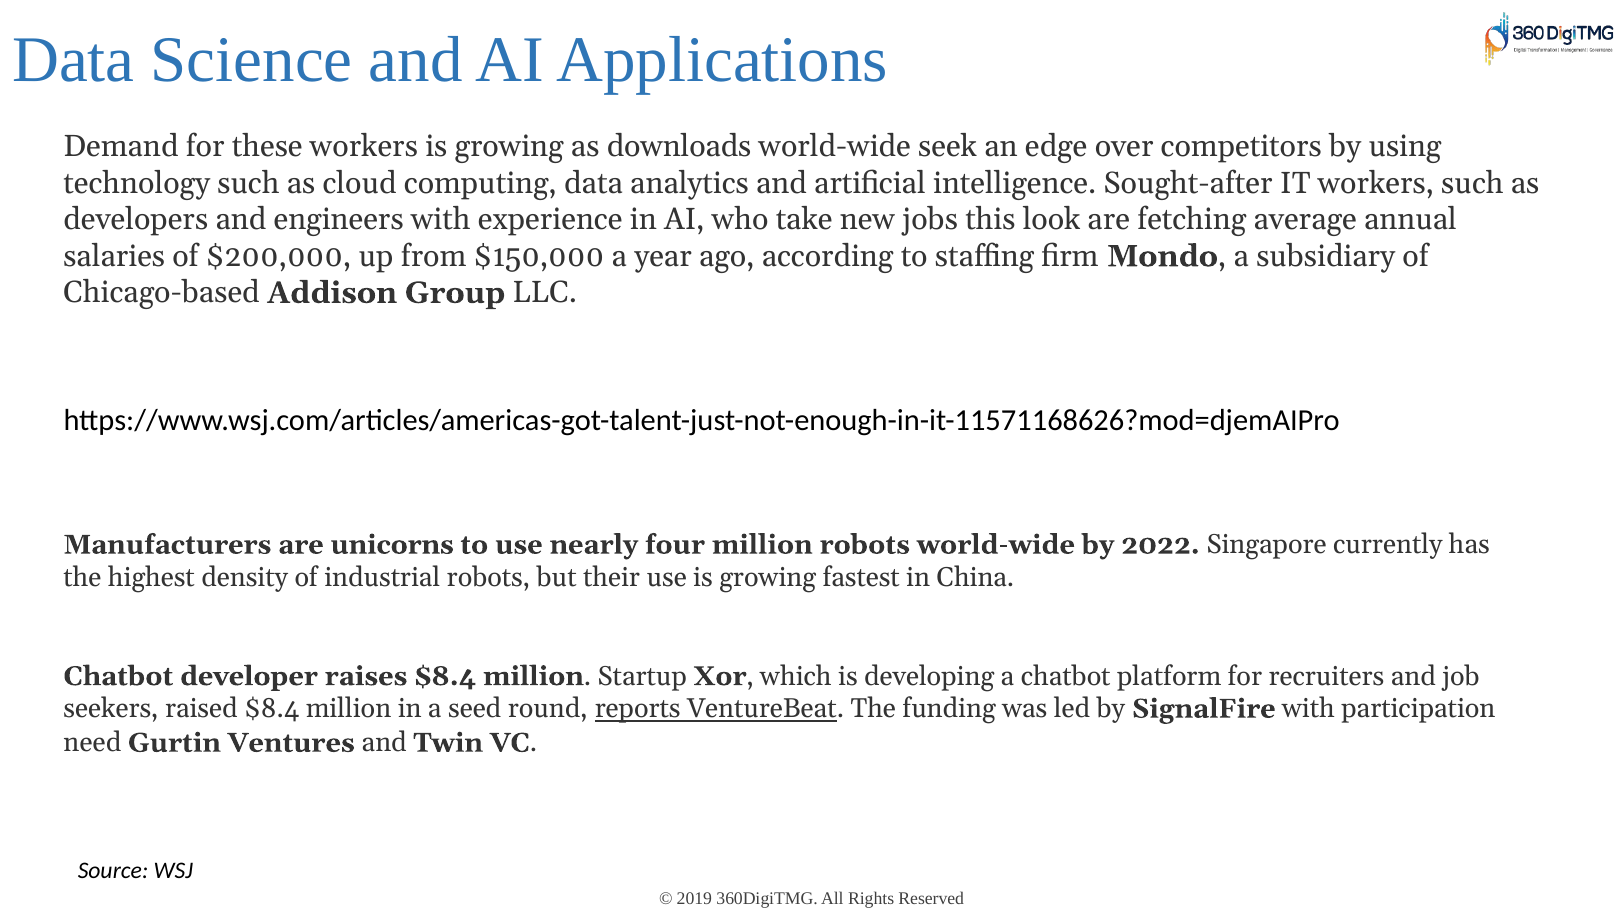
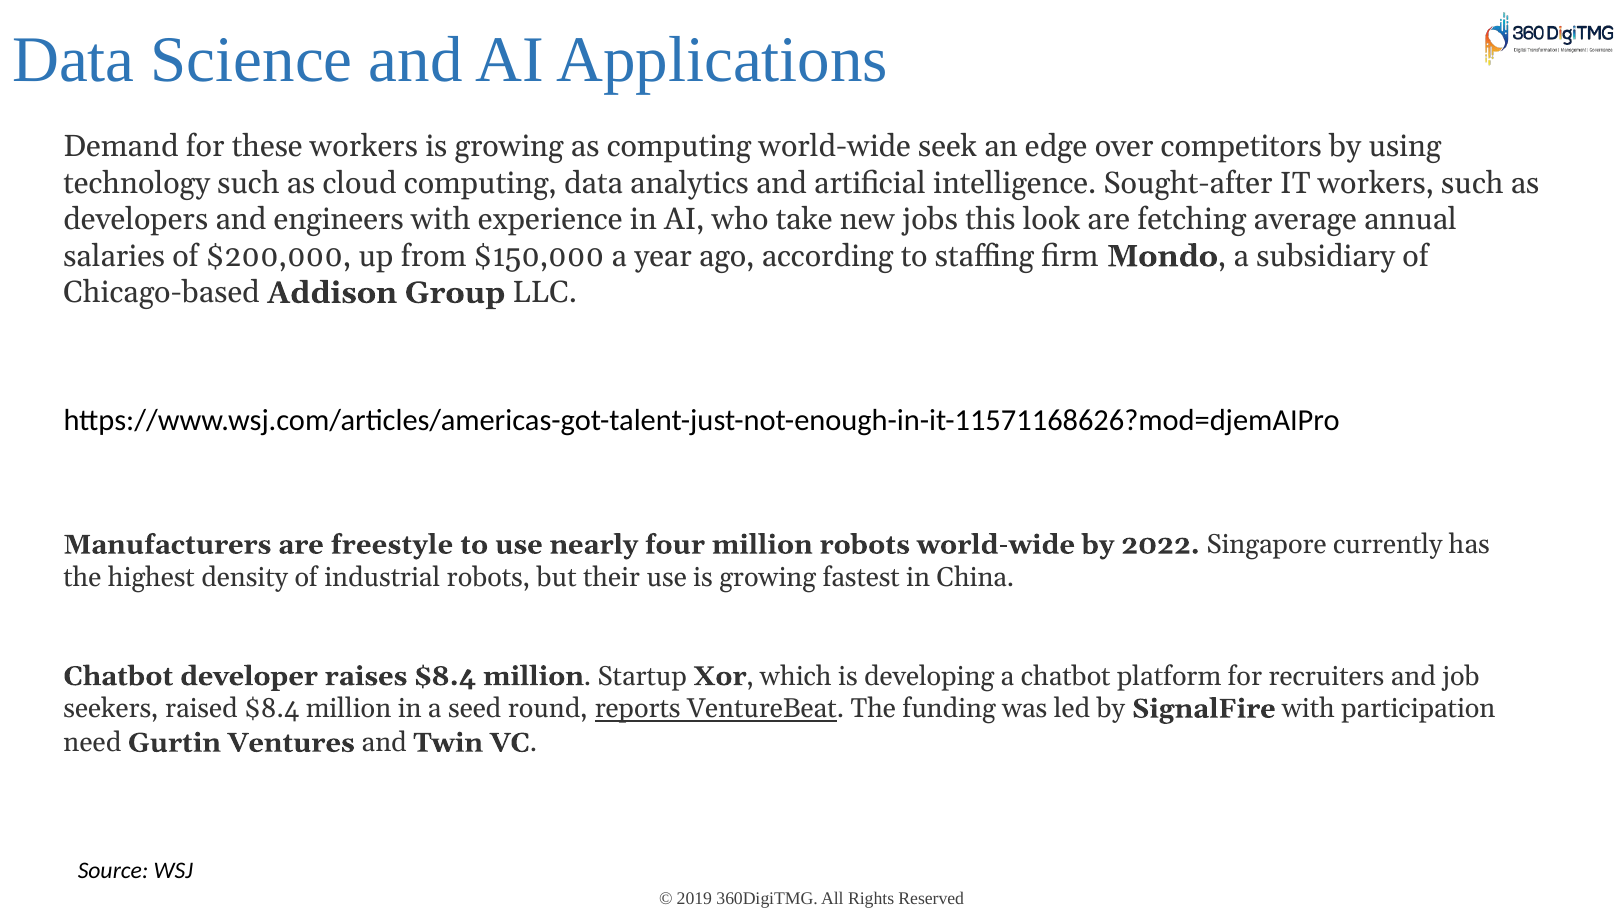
as downloads: downloads -> computing (679, 146)
unicorns: unicorns -> freestyle (392, 544)
